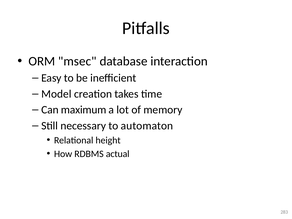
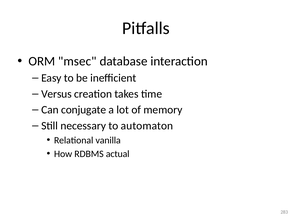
Model: Model -> Versus (56, 94)
maximum: maximum -> conjugate (84, 110)
height: height -> vanilla (108, 140)
